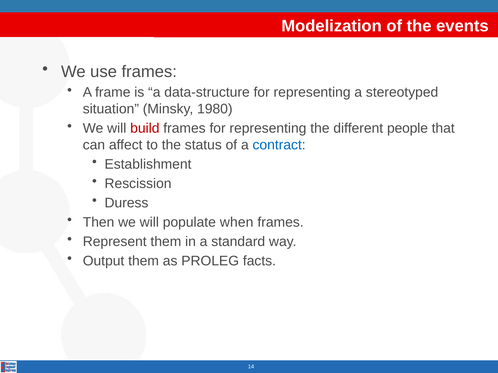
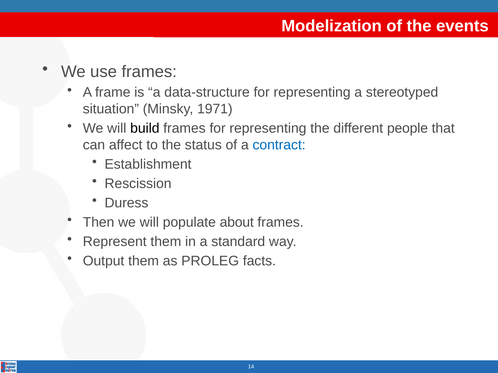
1980: 1980 -> 1971 (215, 109)
build colour: red -> black (145, 129)
when: when -> about (237, 223)
